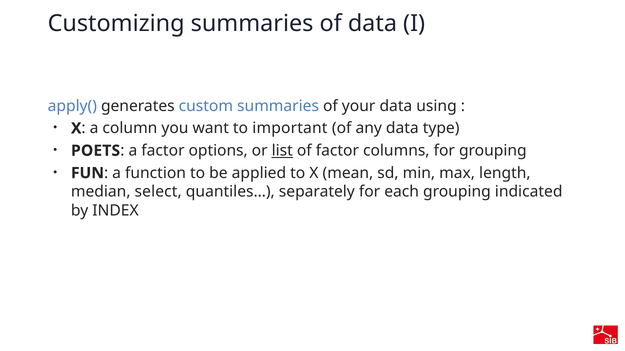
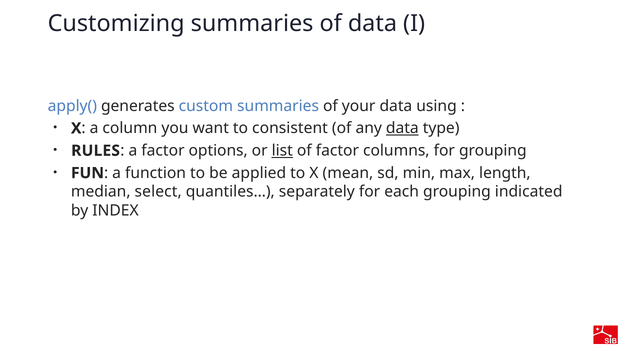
important: important -> consistent (290, 128)
data underline: none -> present (402, 128)
POETS: POETS -> RULES (96, 151)
